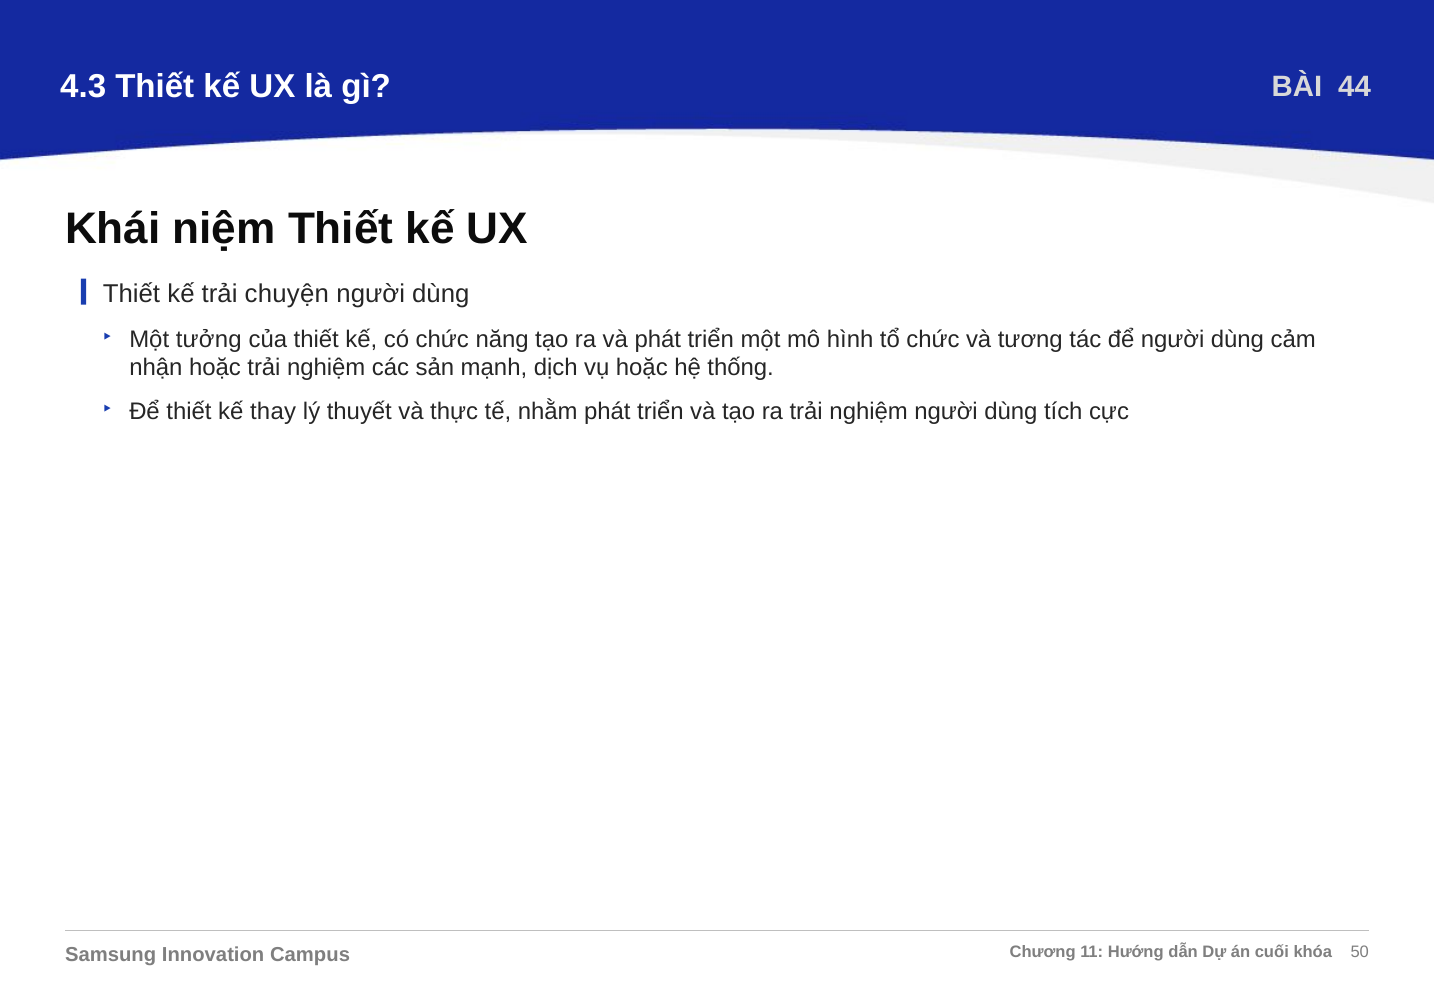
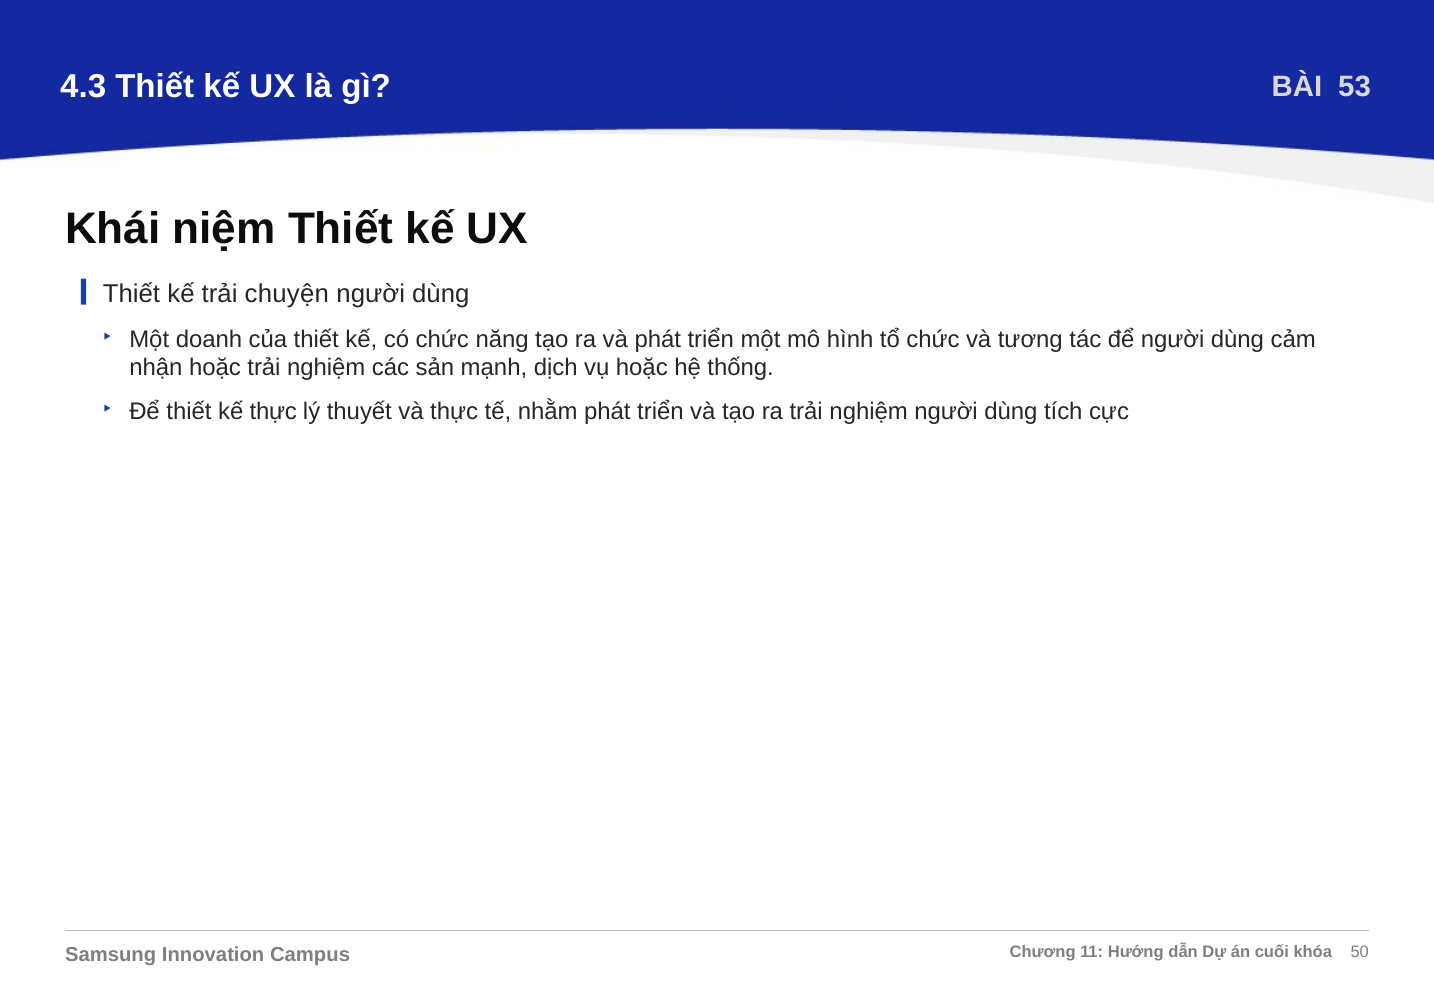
44: 44 -> 53 (1355, 87)
tưởng: tưởng -> doanh (209, 339)
kế thay: thay -> thực (273, 411)
